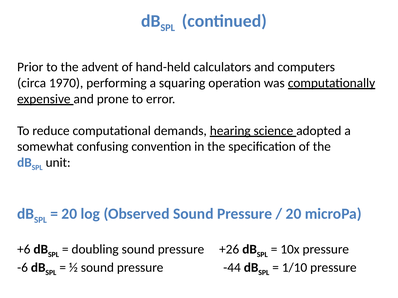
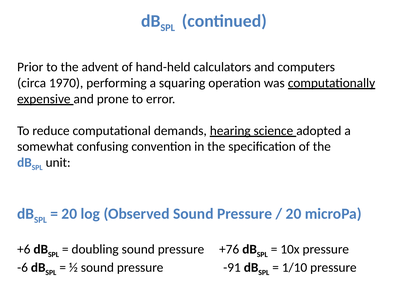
+26: +26 -> +76 (229, 250)
-44: -44 -> -91 (232, 268)
